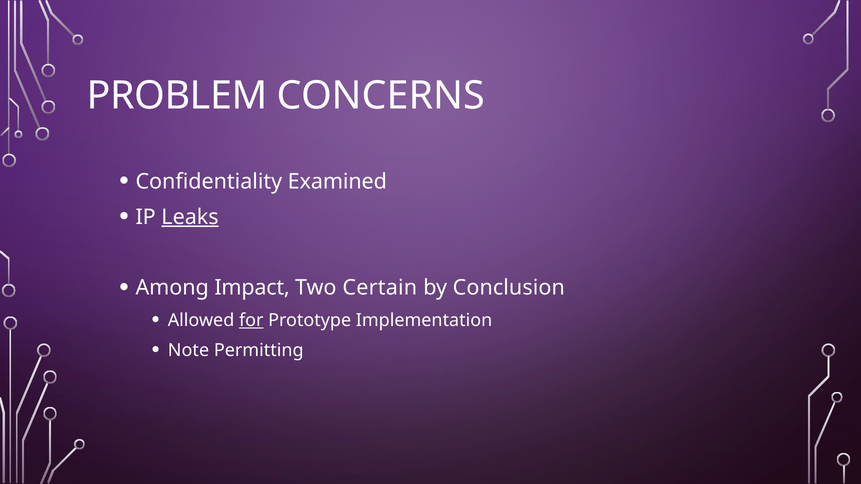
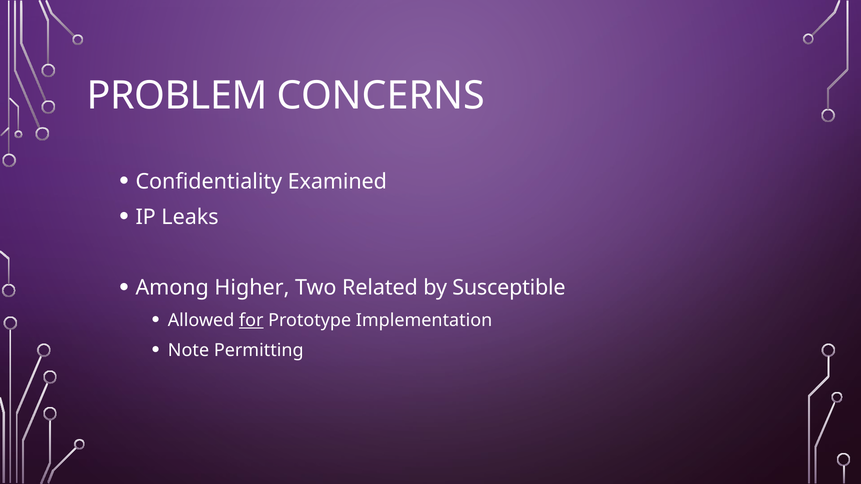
Leaks underline: present -> none (190, 217)
Impact: Impact -> Higher (252, 288)
Certain: Certain -> Related (380, 288)
Conclusion: Conclusion -> Susceptible (509, 288)
